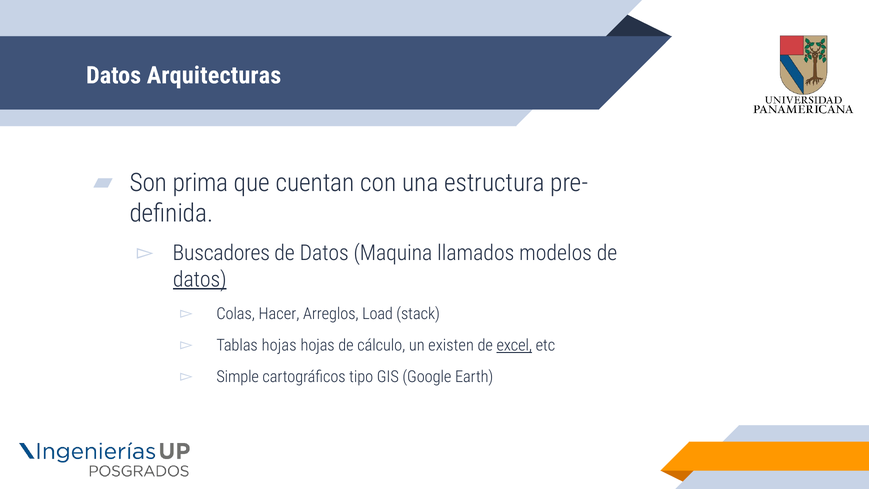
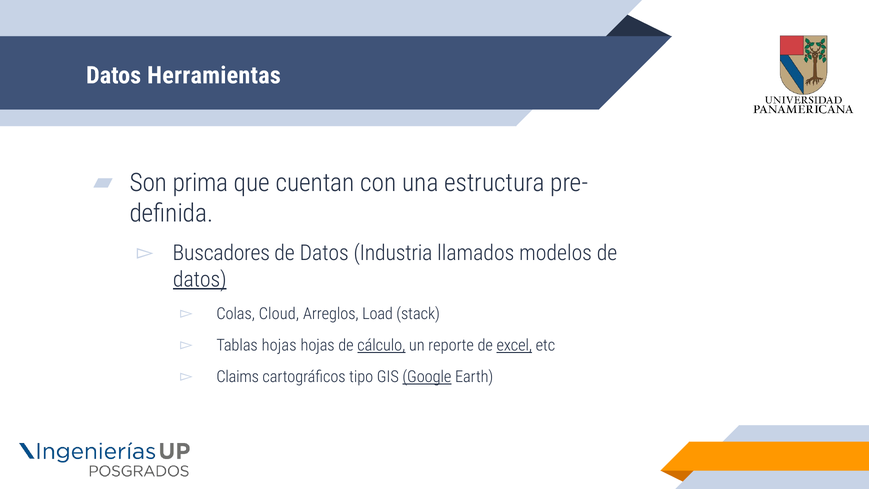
Arquitecturas: Arquitecturas -> Herramientas (214, 75)
Maquina: Maquina -> Industria (393, 253)
Hacer: Hacer -> Cloud (279, 314)
cálculo underline: none -> present (381, 345)
existen: existen -> reporte (451, 345)
Simple: Simple -> Claims (238, 377)
Google underline: none -> present (427, 377)
